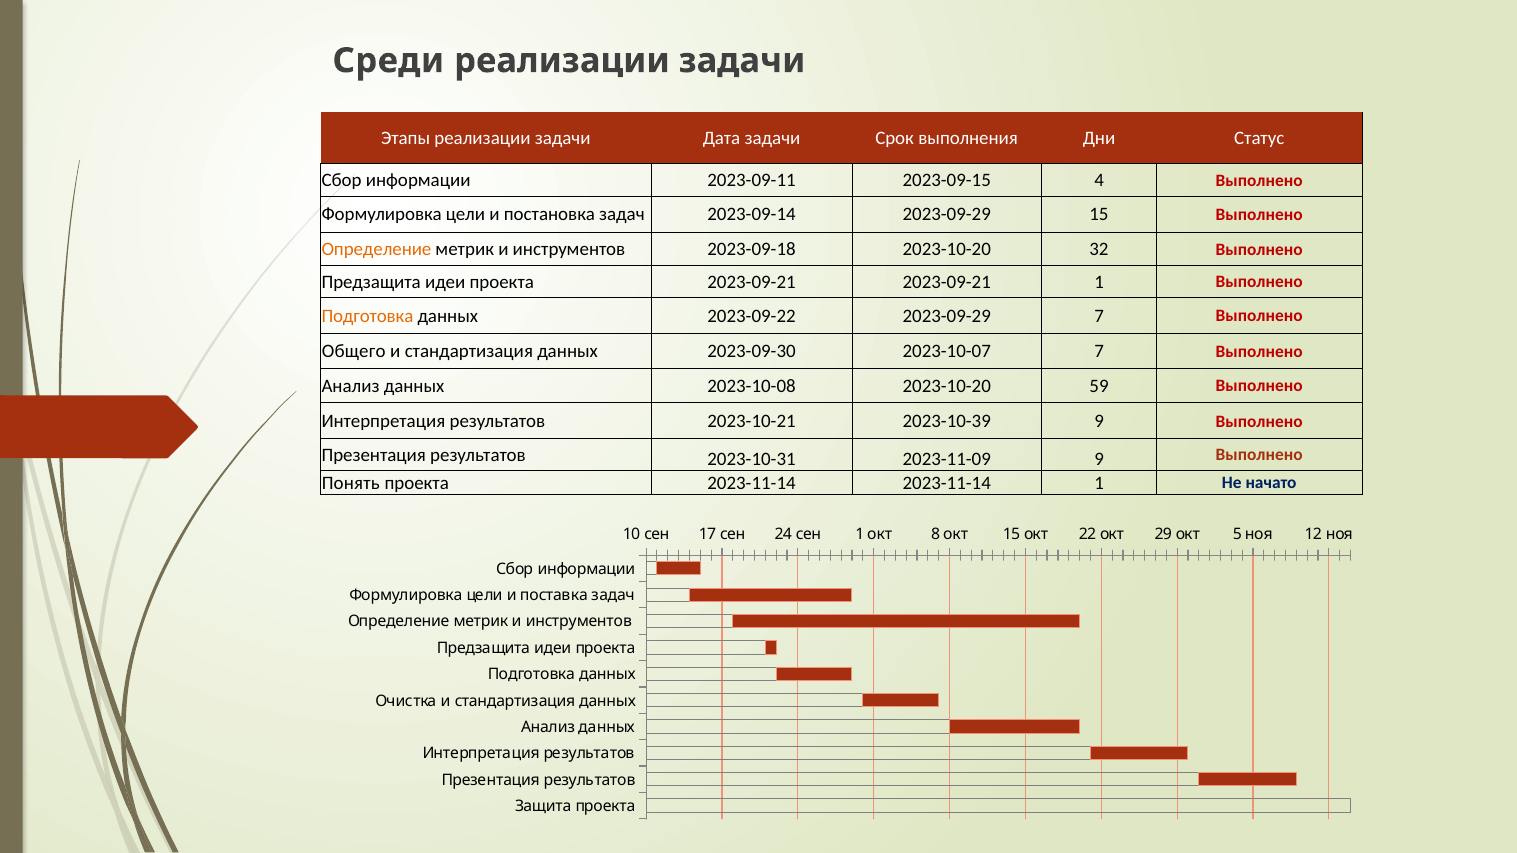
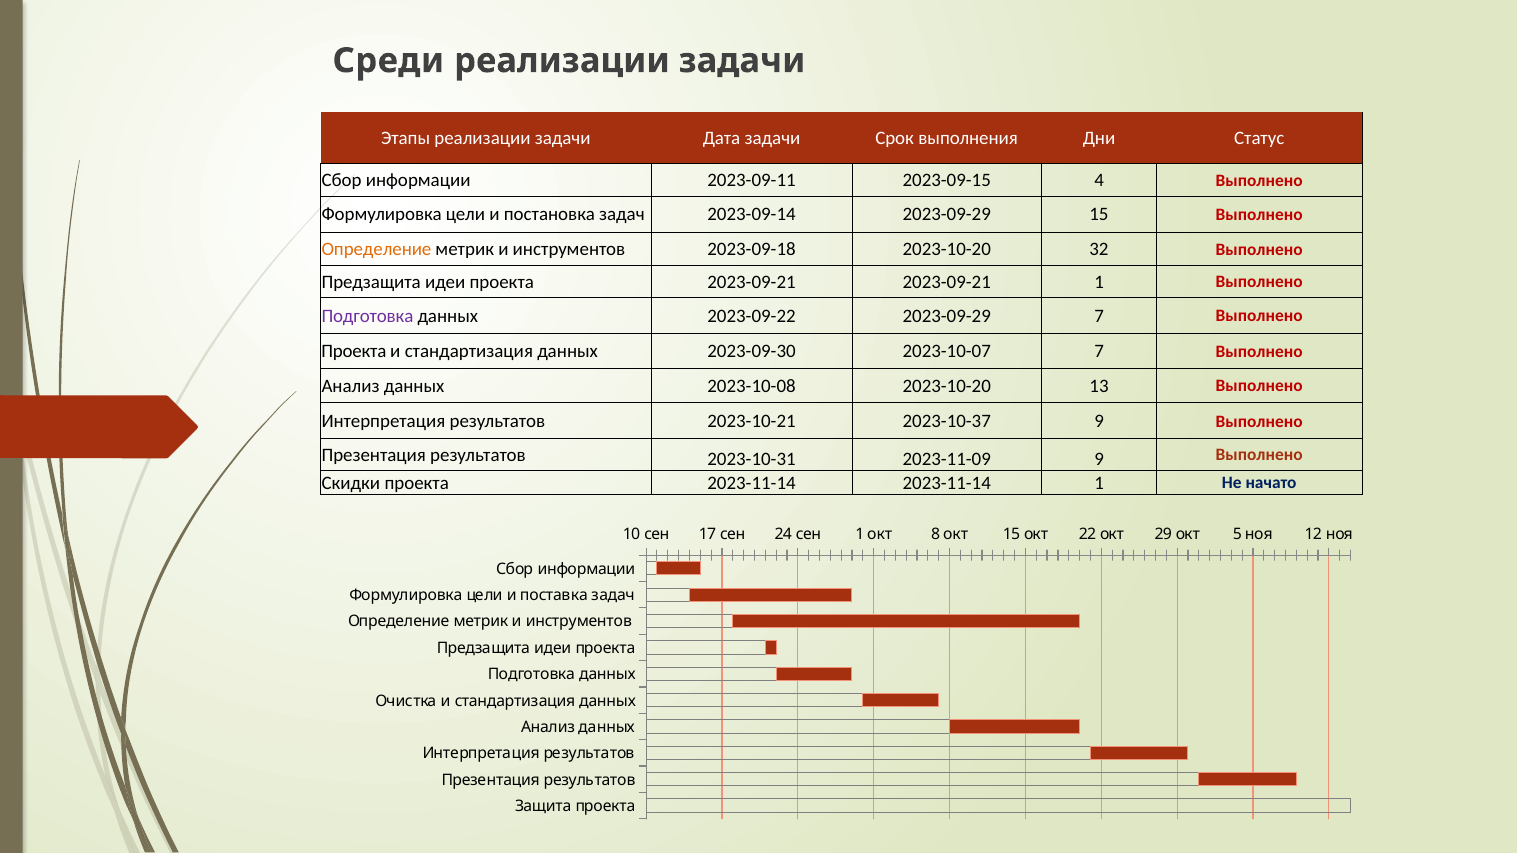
Подготовка colour: orange -> purple (367, 316)
Общего: Общего -> Проекта (354, 352)
59: 59 -> 13 (1099, 386)
2023-10-39: 2023-10-39 -> 2023-10-37 (947, 421)
Понять: Понять -> Скидки (351, 483)
